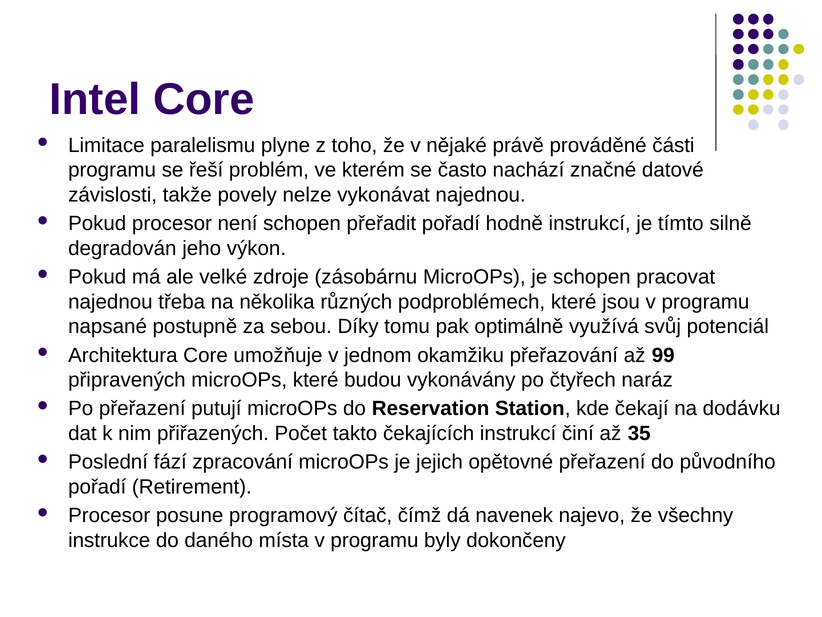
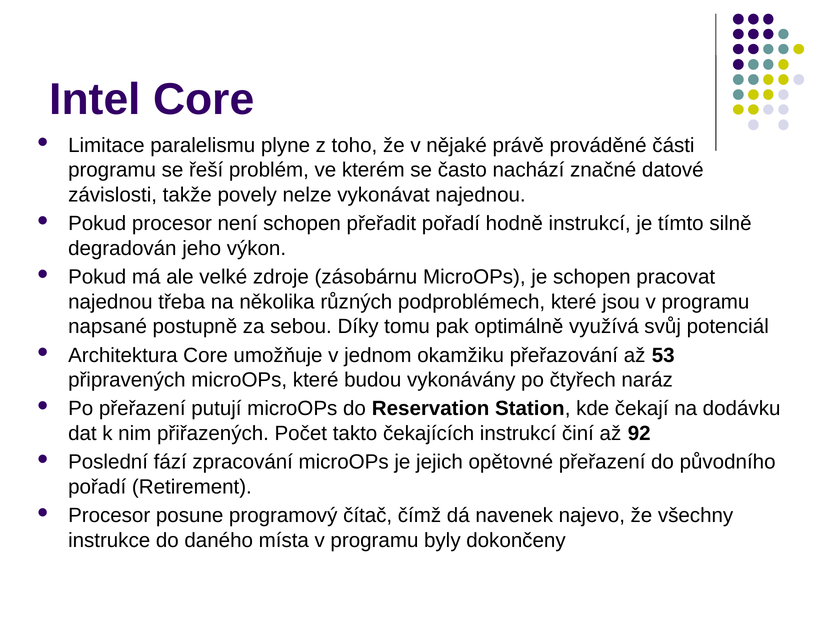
99: 99 -> 53 (663, 355)
35: 35 -> 92 (639, 433)
